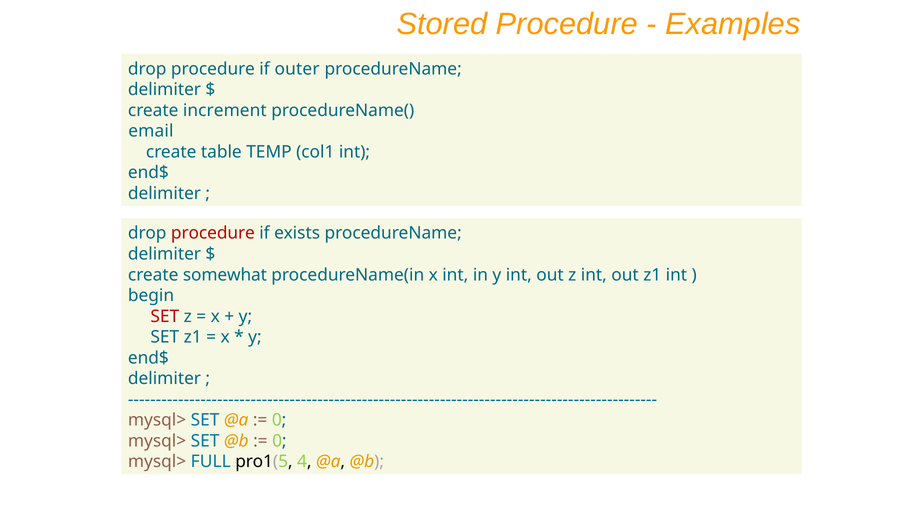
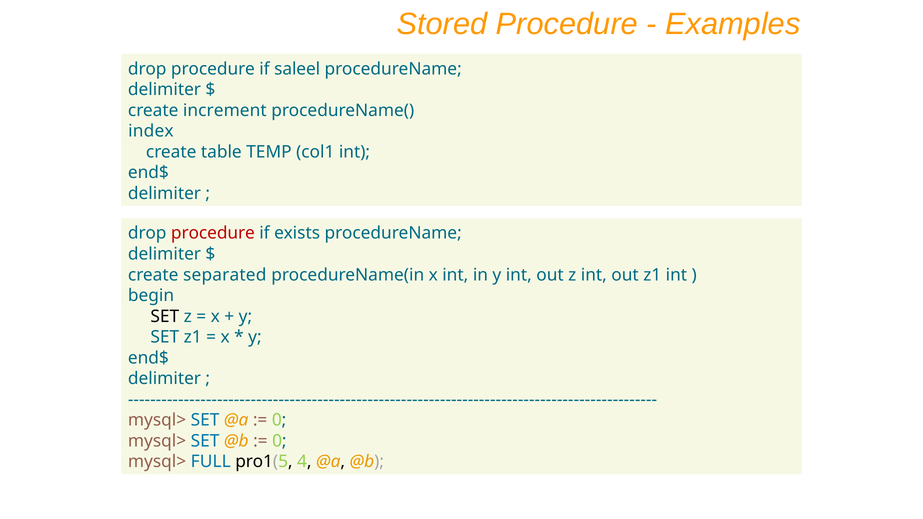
outer: outer -> saleel (297, 69)
email: email -> index (151, 131)
somewhat: somewhat -> separated (225, 275)
SET colour: red -> black (165, 316)
